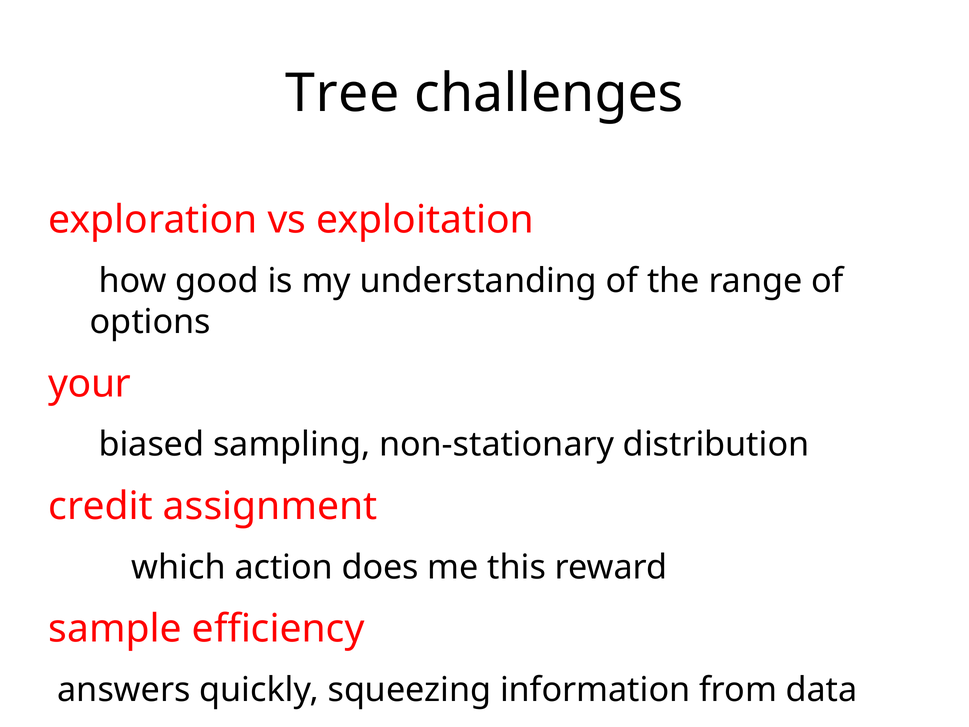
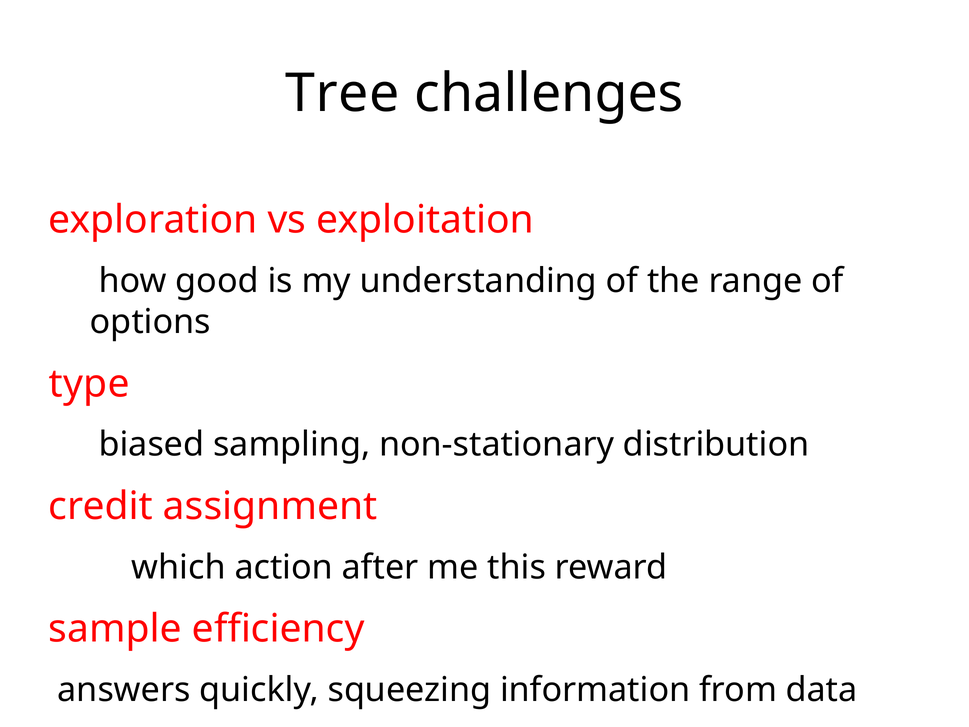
your: your -> type (89, 384)
does: does -> after (380, 567)
